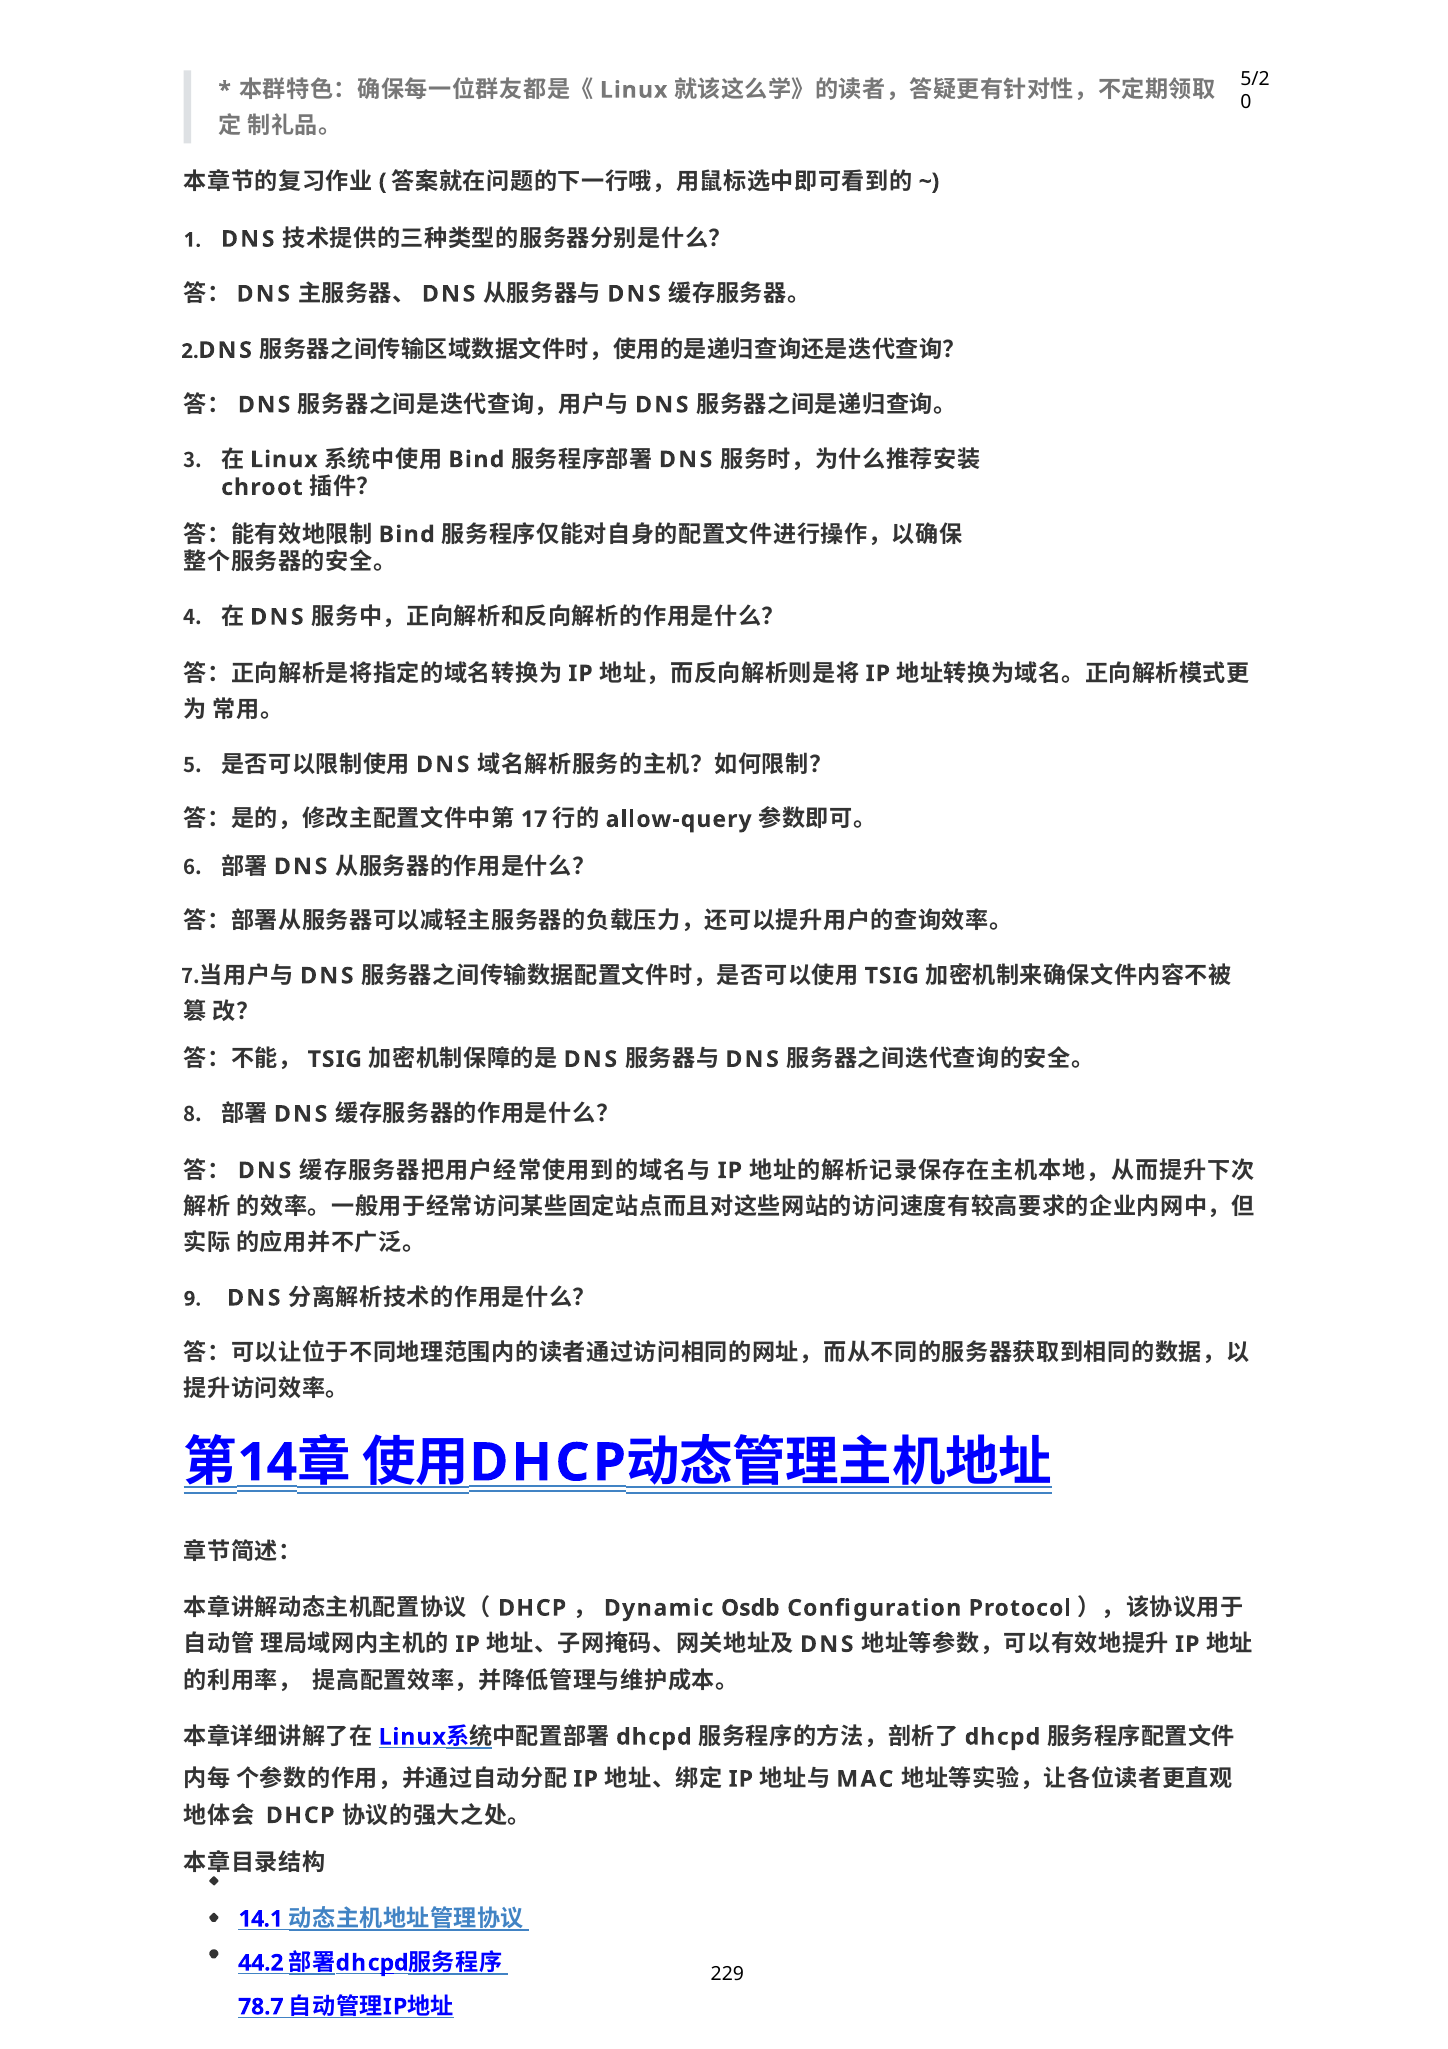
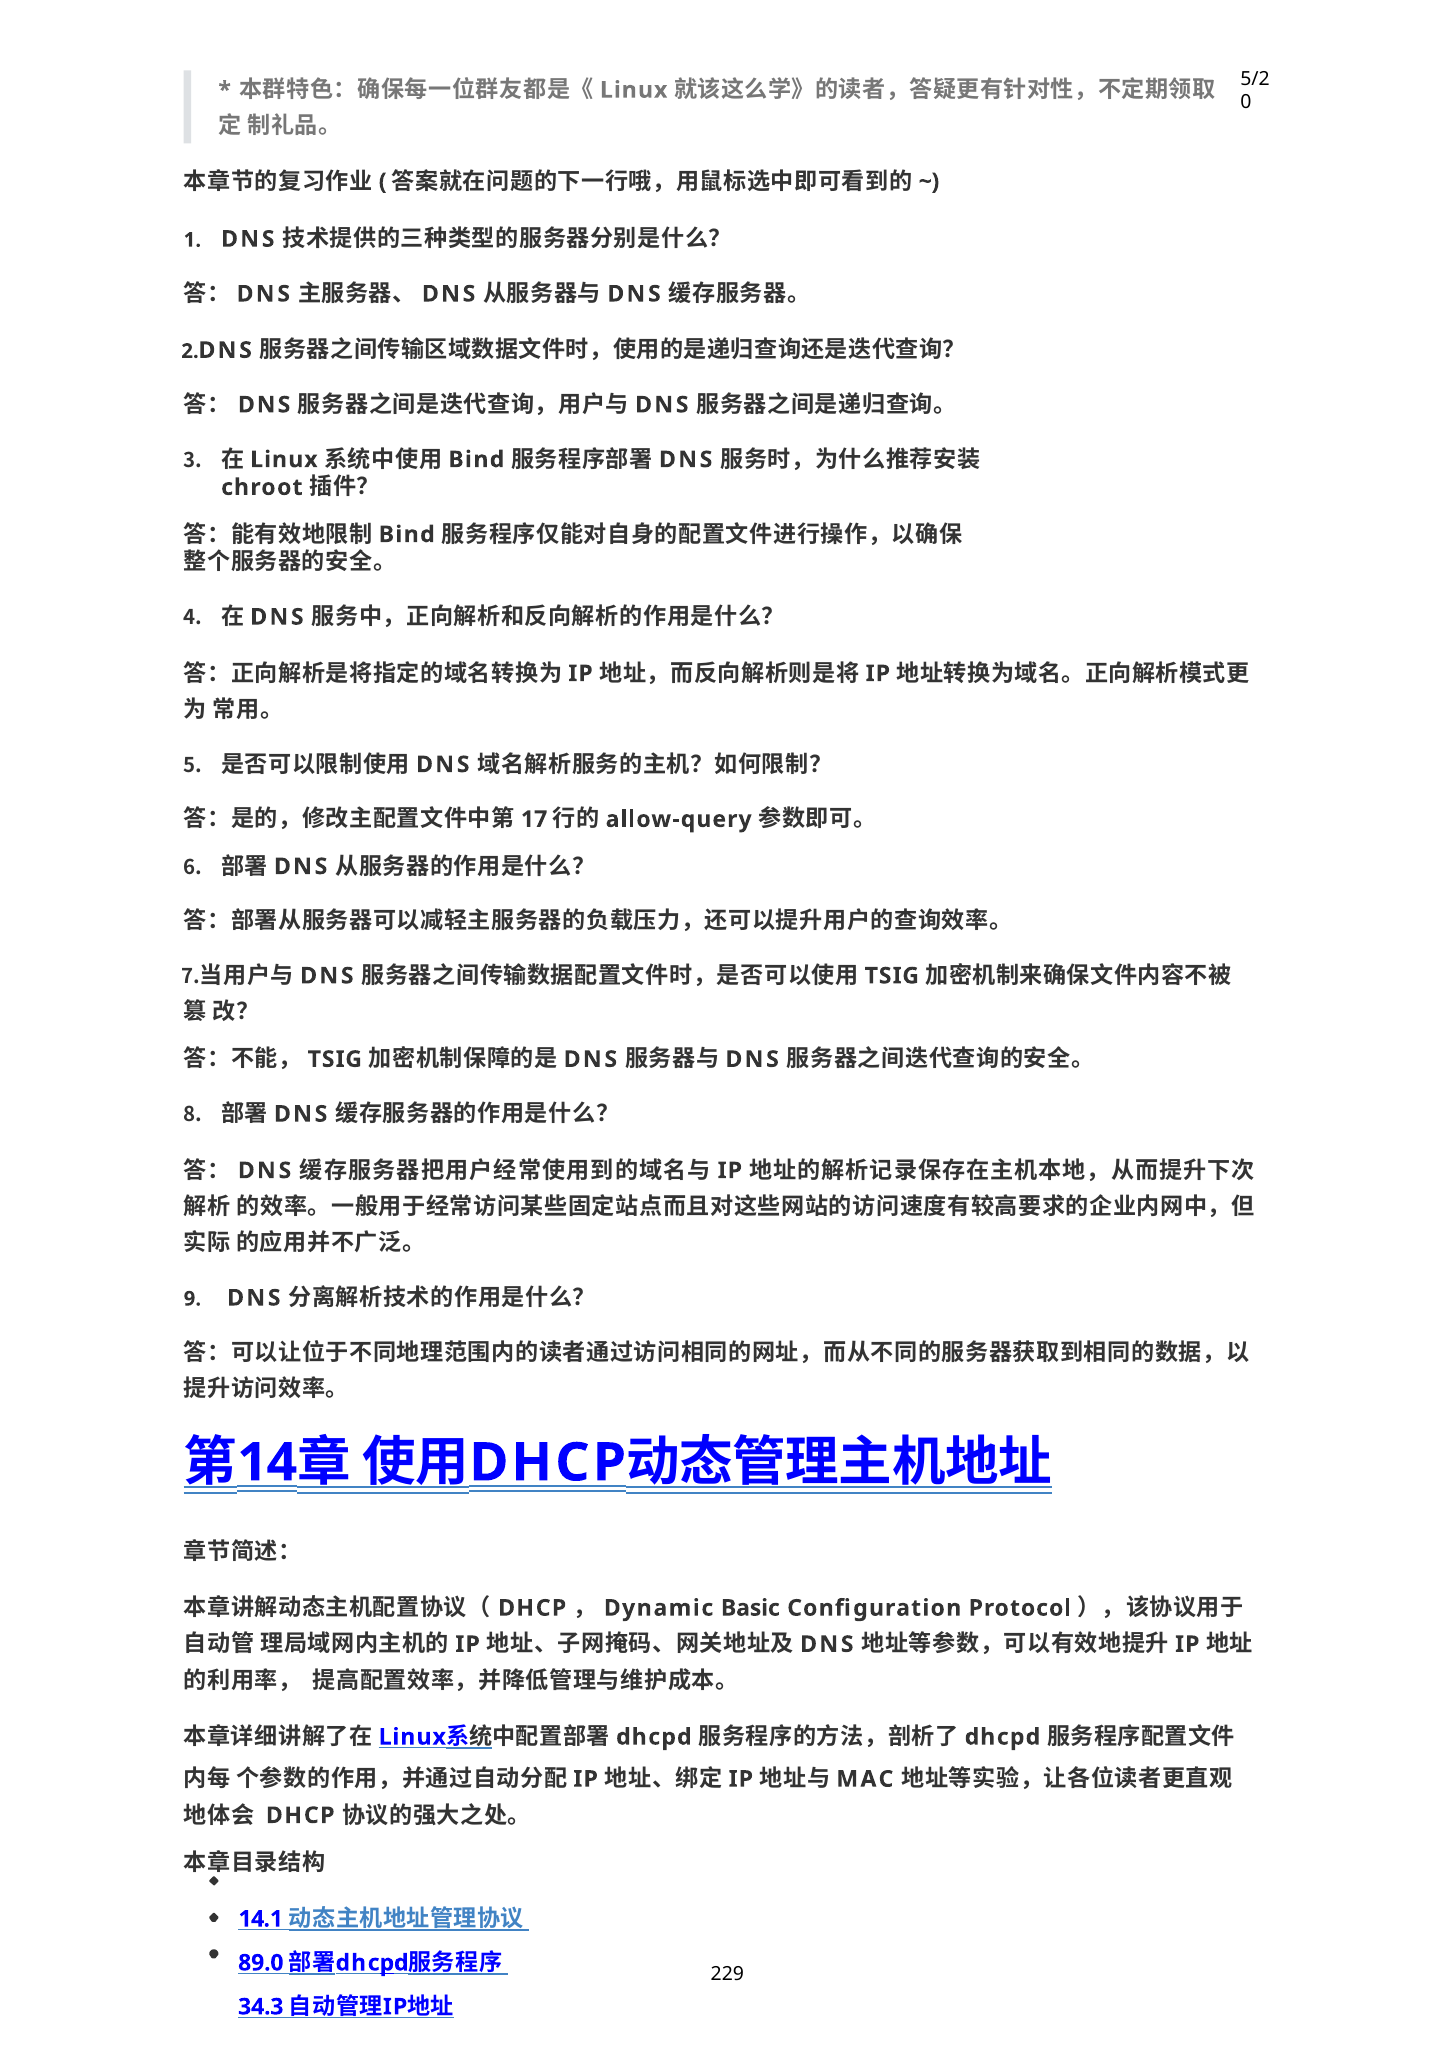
Osdb: Osdb -> Basic (750, 1608)
44.2: 44.2 -> 89.0 (261, 1963)
78.7: 78.7 -> 34.3 (261, 2007)
